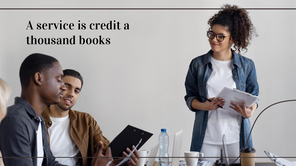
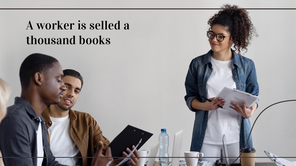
service: service -> worker (55, 26)
credit: credit -> selled (105, 26)
